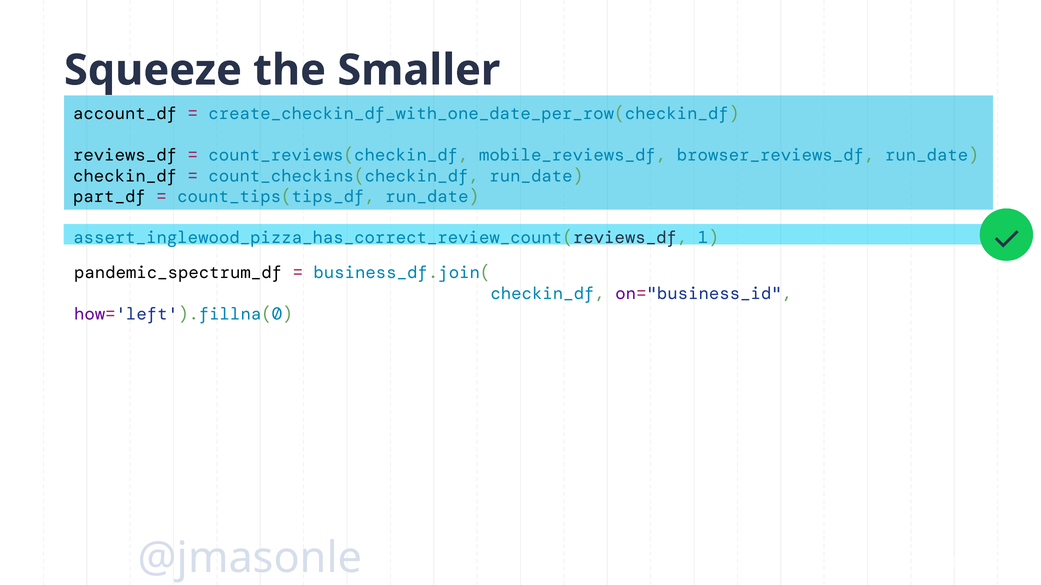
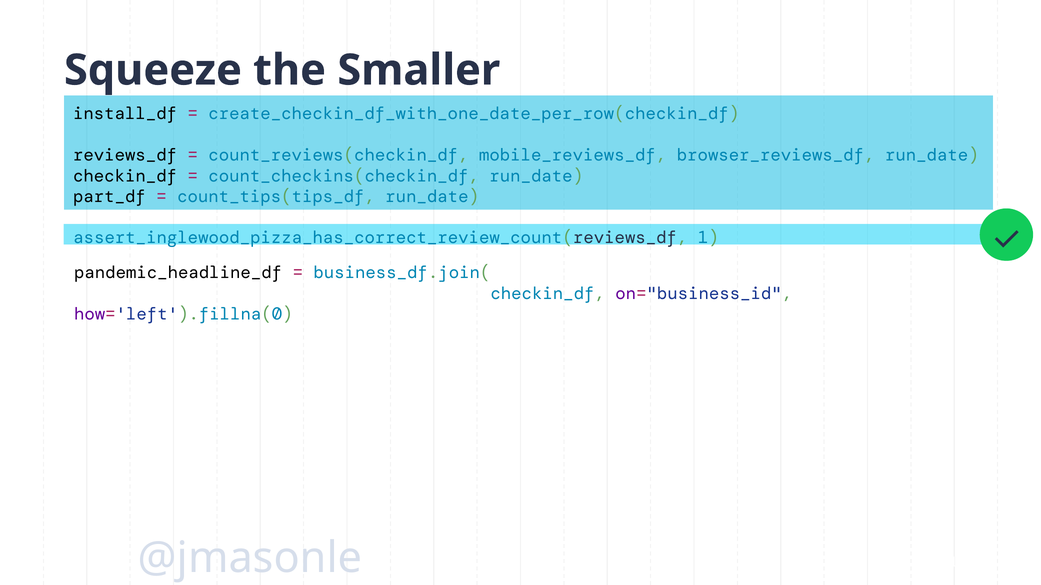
account_df: account_df -> install_df (125, 114)
pandemic_spectrum_df: pandemic_spectrum_df -> pandemic_headline_df (178, 273)
